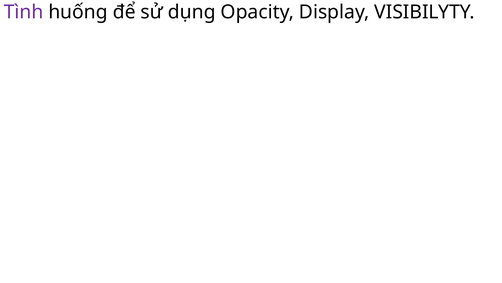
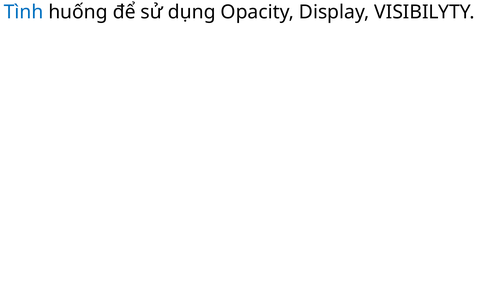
Tình colour: purple -> blue (24, 12)
